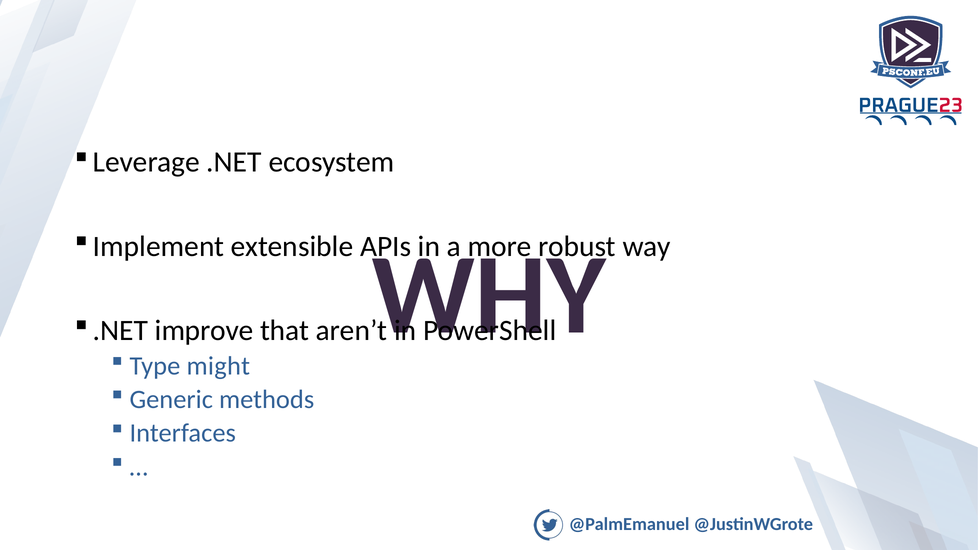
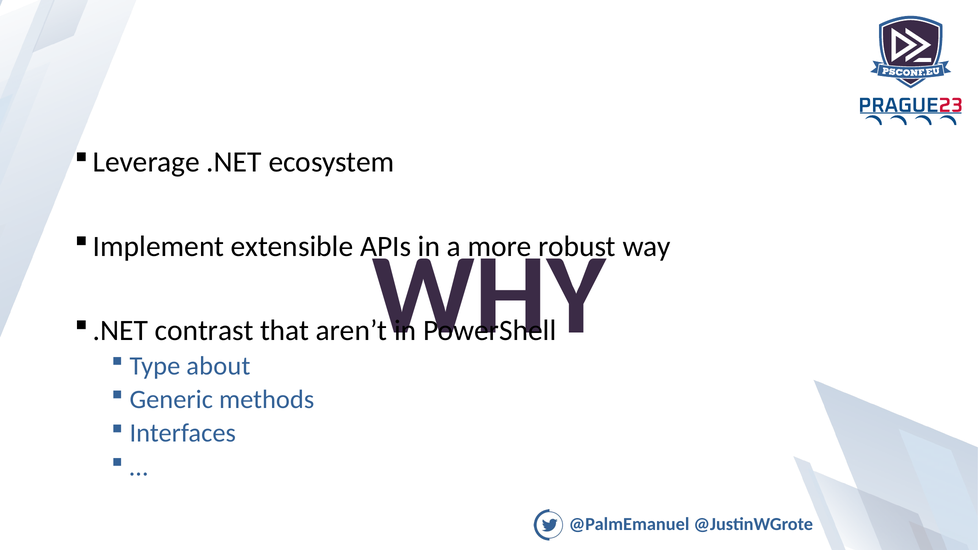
improve: improve -> contrast (204, 331)
might: might -> about (218, 366)
